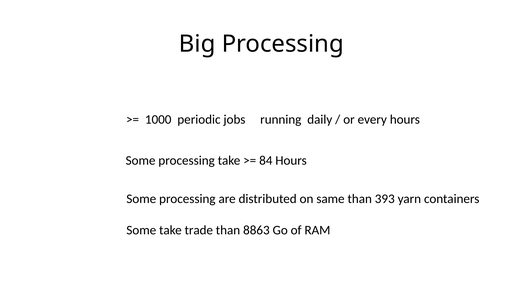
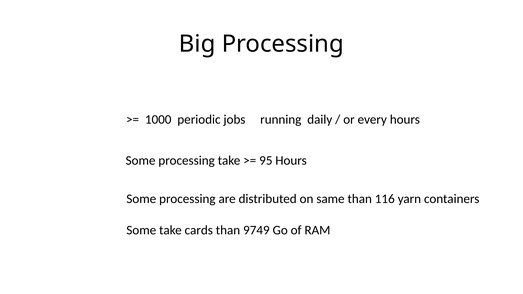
84: 84 -> 95 (266, 161)
393: 393 -> 116 (385, 199)
trade: trade -> cards (199, 230)
8863: 8863 -> 9749 (256, 230)
